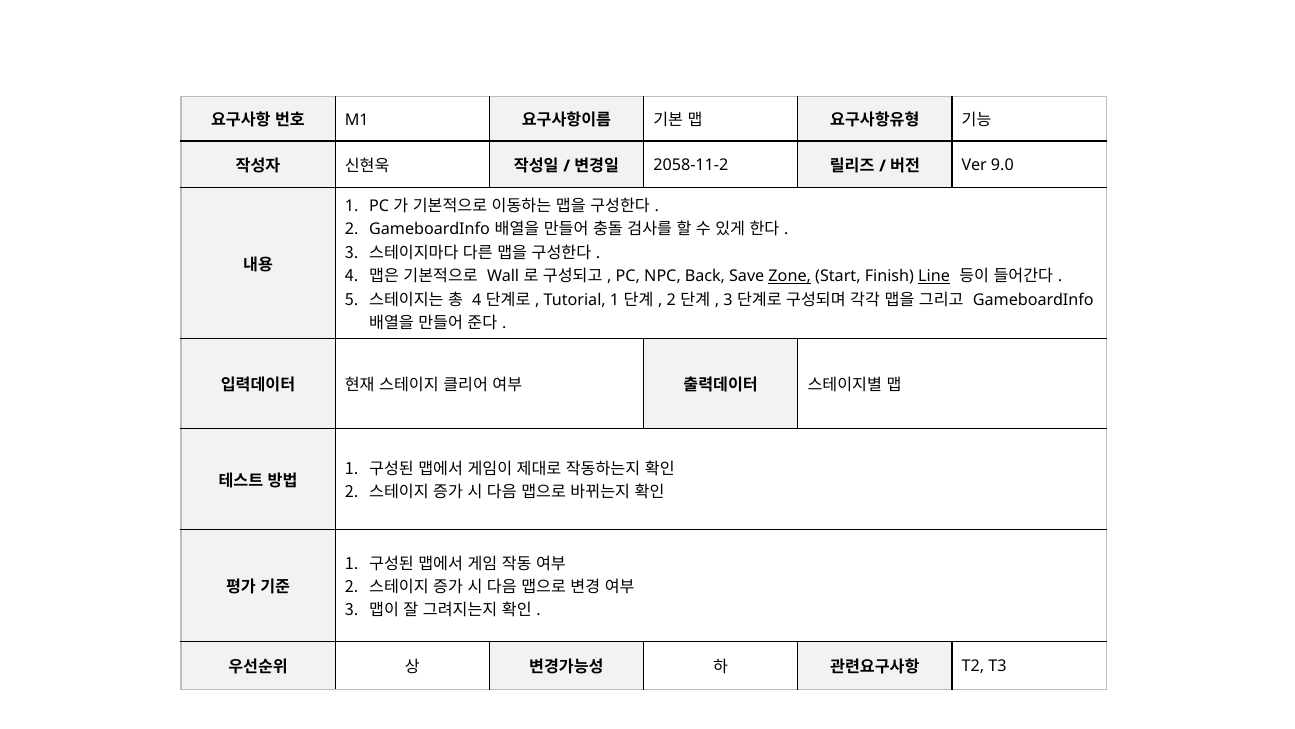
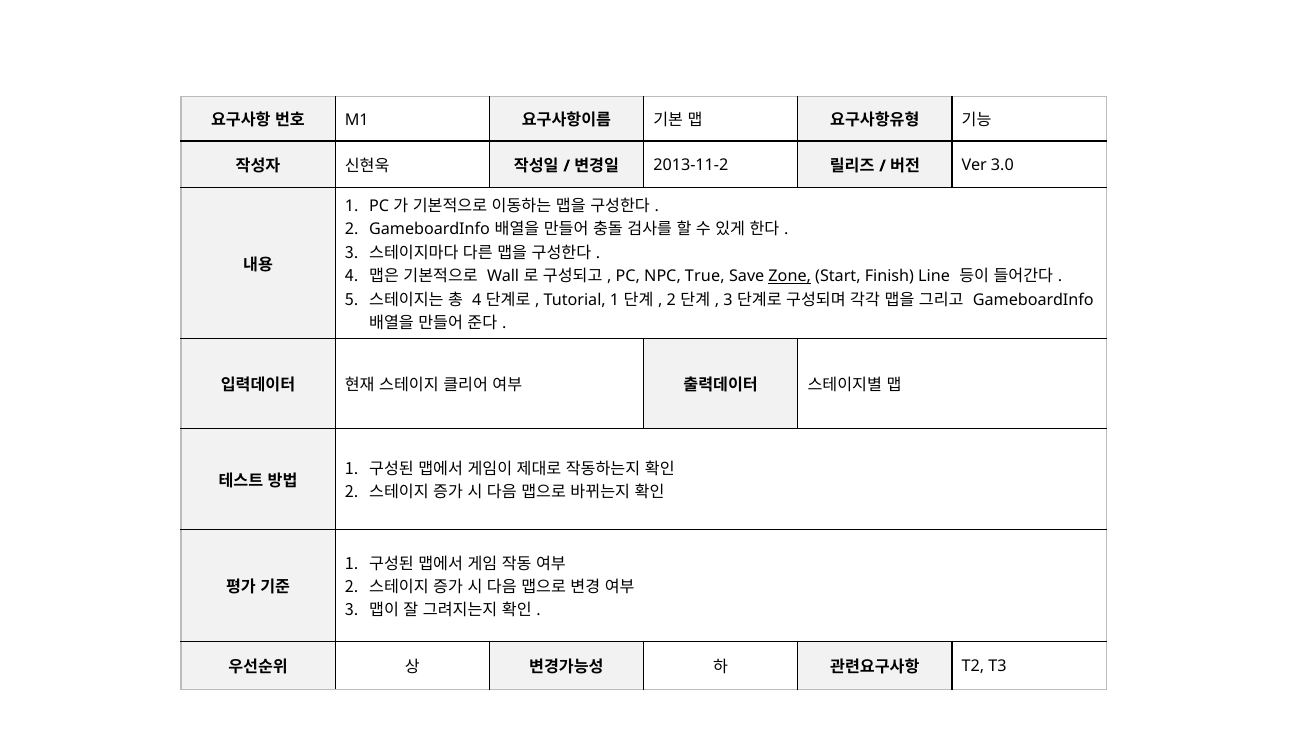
2058-11-2: 2058-11-2 -> 2013-11-2 (691, 165)
9.0: 9.0 -> 3.0 (1002, 165)
Back: Back -> True (705, 276)
Line underline: present -> none (934, 276)
